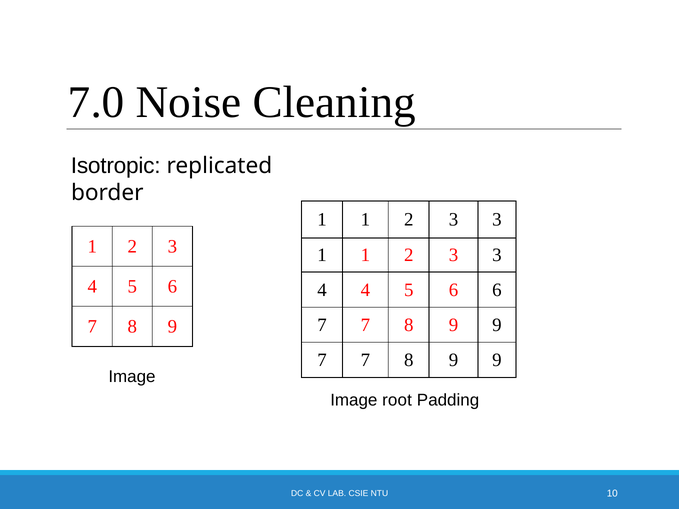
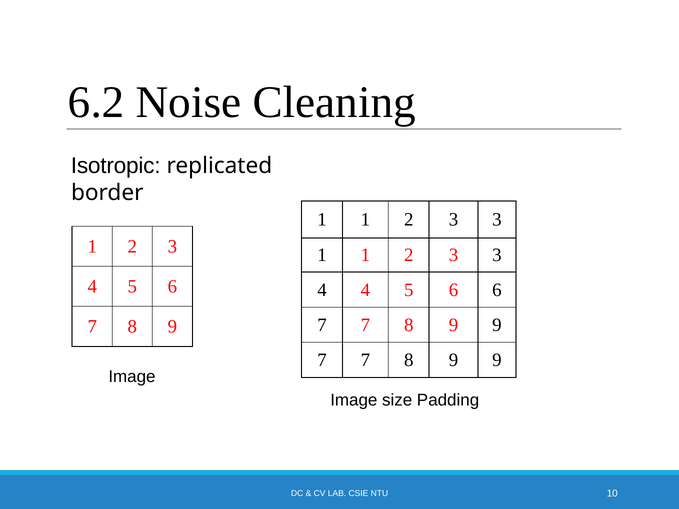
7.0: 7.0 -> 6.2 (96, 102)
root: root -> size (397, 400)
